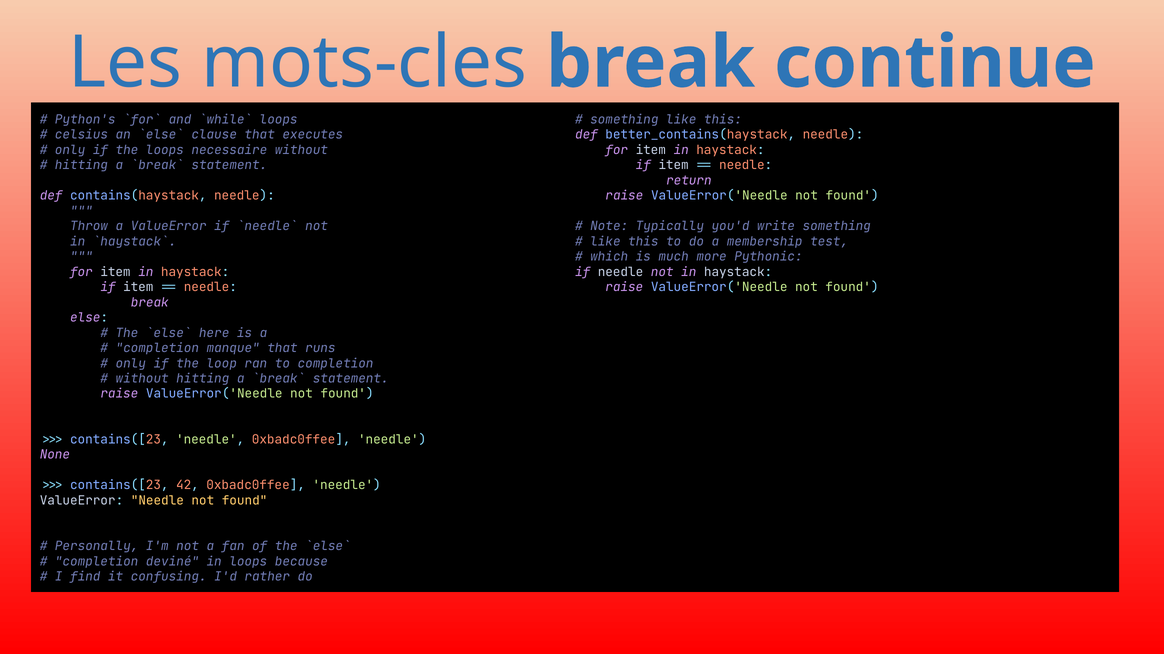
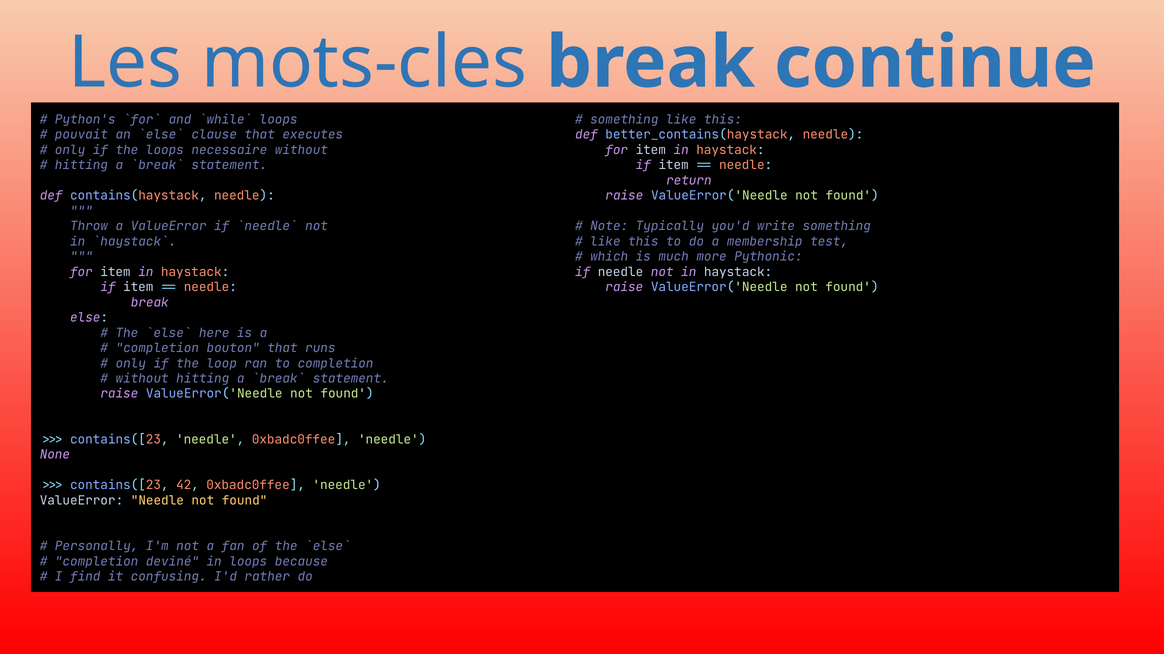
celsius: celsius -> pouvait (81, 135)
manque: manque -> bouton (233, 348)
